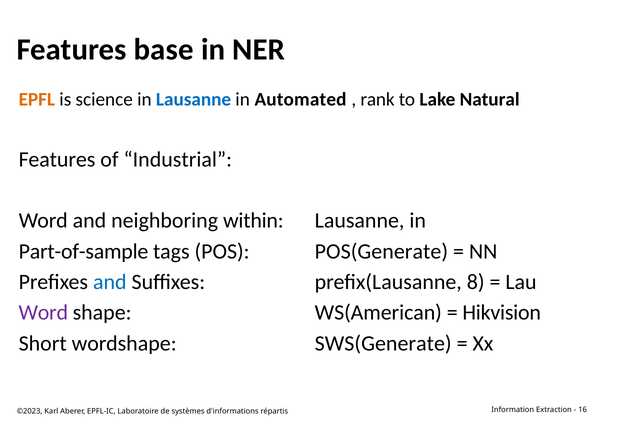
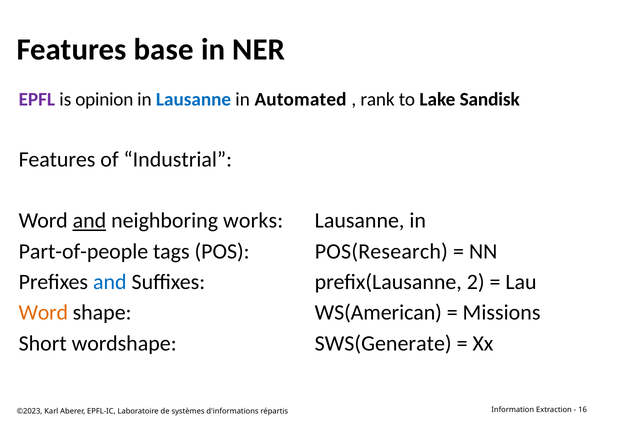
EPFL colour: orange -> purple (37, 100)
science: science -> opinion (104, 100)
Natural: Natural -> Sandisk (490, 100)
and underline: none -> present (89, 221)
within: within -> works (253, 221)
Part-of-sample: Part-of-sample -> Part-of-people (83, 252)
POS(Generate: POS(Generate -> POS(Research (381, 252)
8: 8 -> 2 (476, 282)
Word colour: purple -> orange (43, 313)
Hikvision: Hikvision -> Missions (502, 313)
